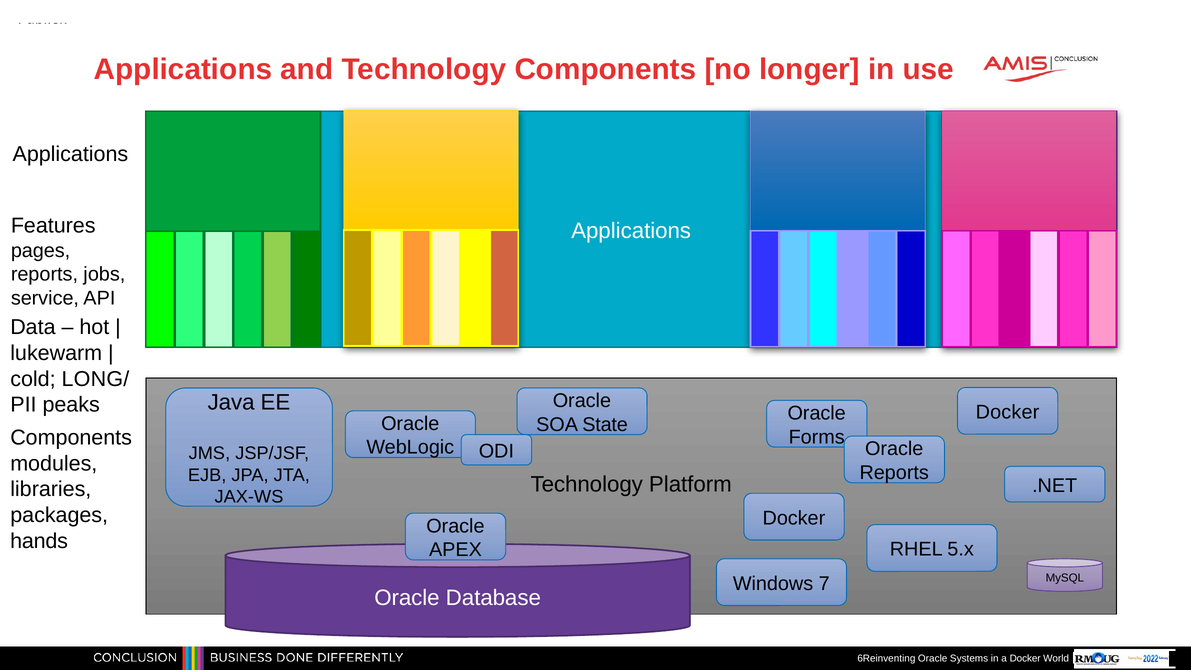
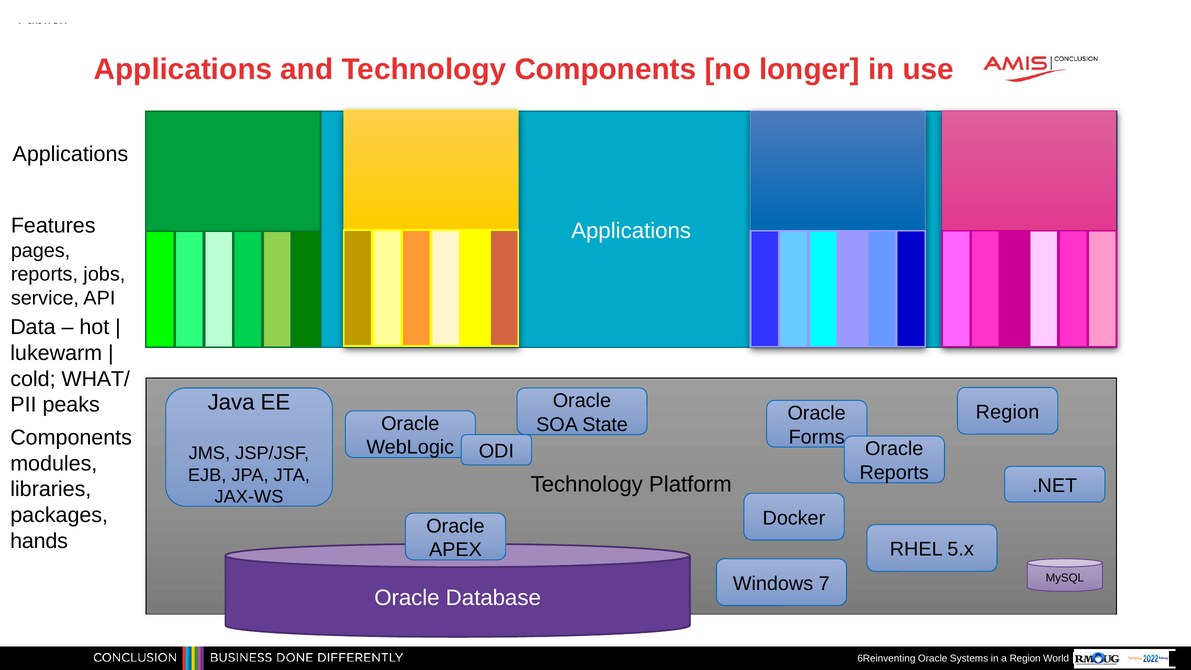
LONG/: LONG/ -> WHAT/ (96, 379)
Docker: Docker -> Region (1008, 412)
a Docker: Docker -> Region (1025, 658)
